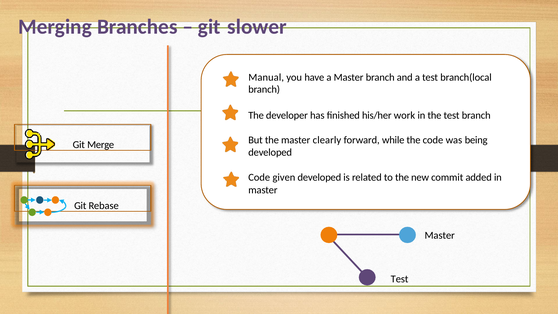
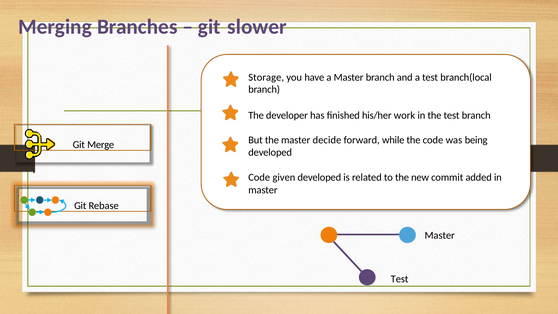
Manual: Manual -> Storage (266, 77)
clearly: clearly -> decide (327, 140)
